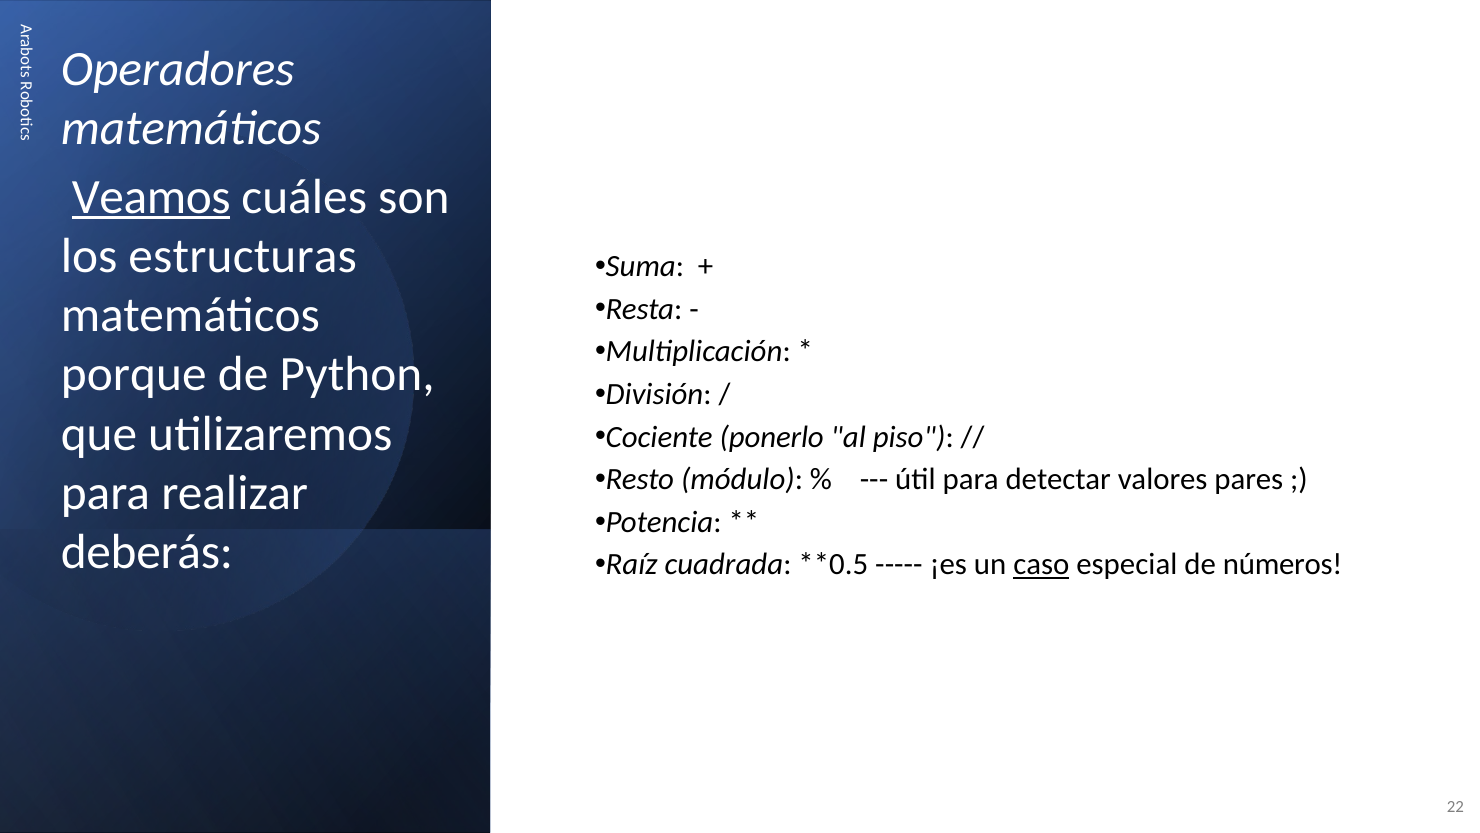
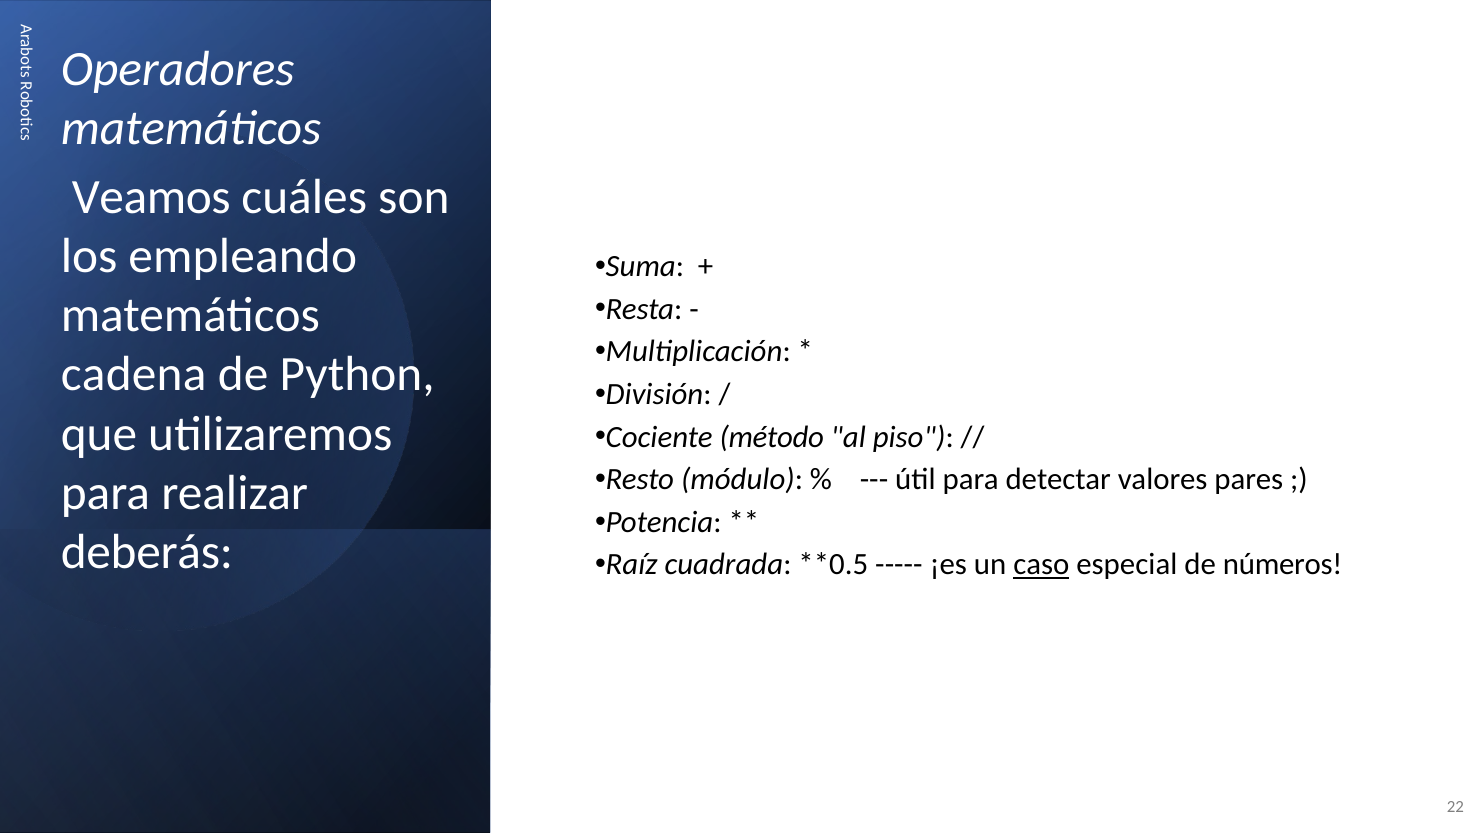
Veamos underline: present -> none (151, 197)
estructuras: estructuras -> empleando (243, 256)
porque: porque -> cadena (134, 374)
ponerlo: ponerlo -> método (772, 437)
